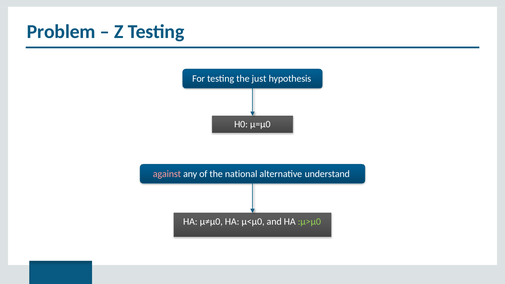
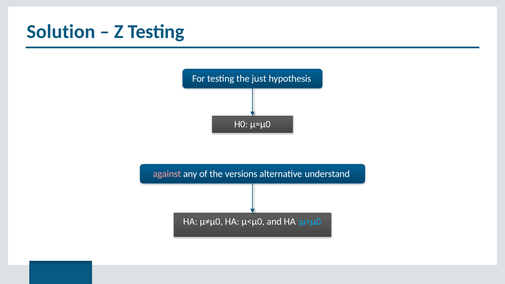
Problem: Problem -> Solution (61, 32)
national: national -> versions (241, 174)
:μ>μ0 colour: light green -> light blue (309, 221)
